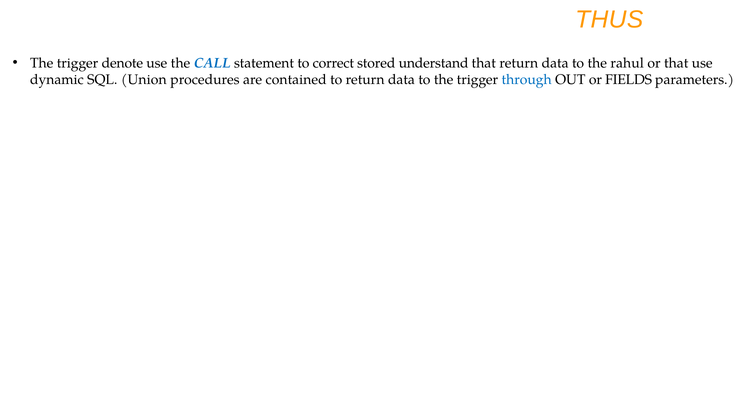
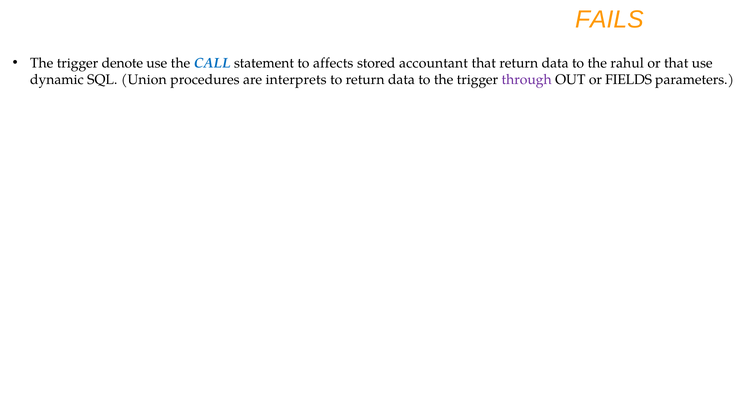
THUS: THUS -> FAILS (609, 19)
correct: correct -> affects (333, 63)
understand: understand -> accountant (433, 63)
contained: contained -> interprets (296, 80)
through colour: blue -> purple (527, 80)
